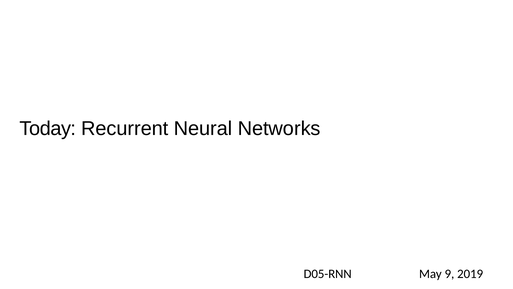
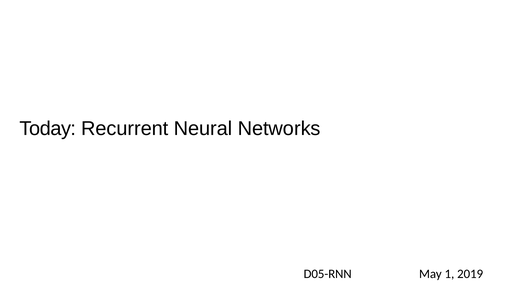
9: 9 -> 1 (449, 274)
